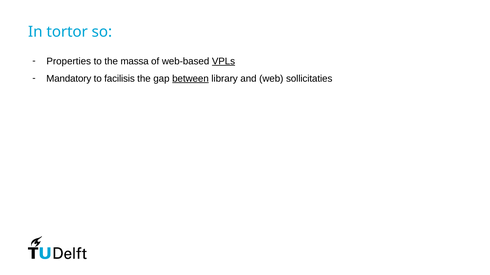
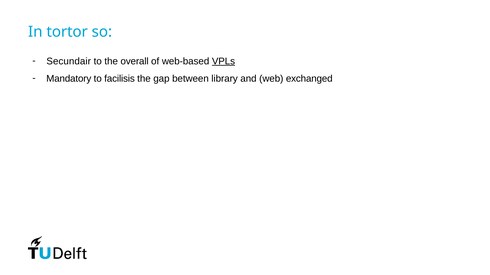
Properties: Properties -> Secundair (69, 61)
massa: massa -> overall (135, 61)
between underline: present -> none (190, 79)
sollicitaties: sollicitaties -> exchanged (309, 79)
